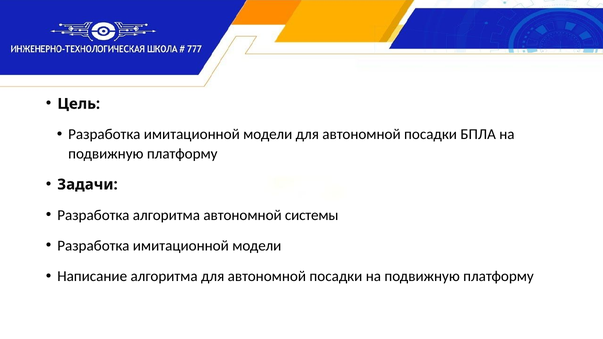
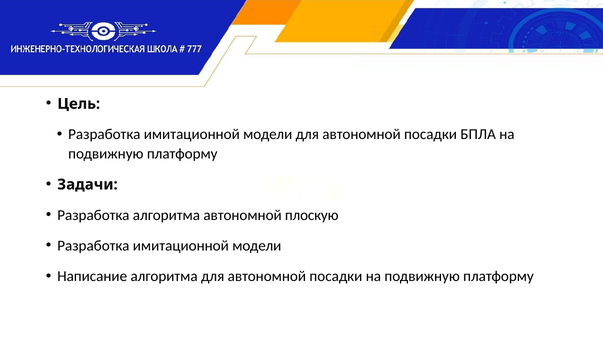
системы: системы -> плоскую (312, 215)
